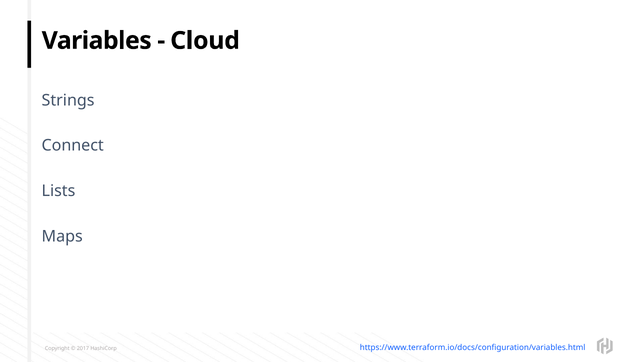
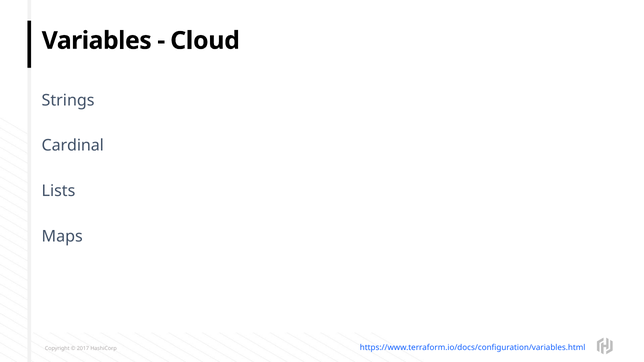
Connect: Connect -> Cardinal (73, 146)
